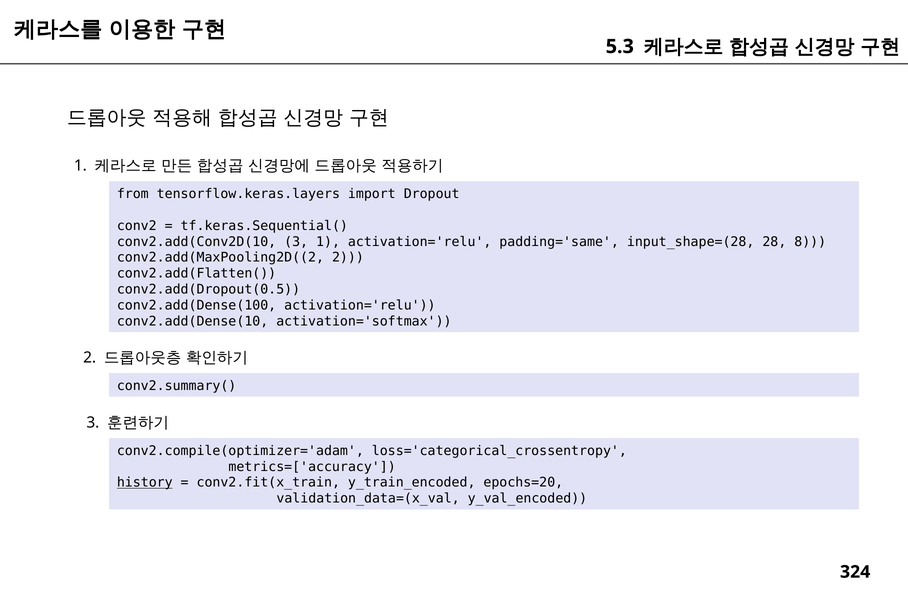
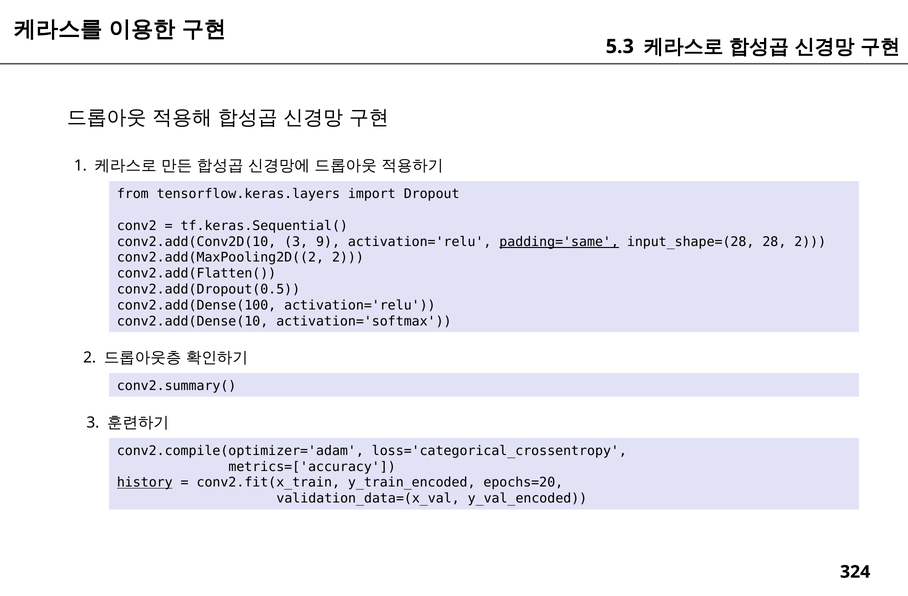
3 1: 1 -> 9 (328, 242)
padding='same underline: none -> present (559, 242)
28 8: 8 -> 2 (810, 242)
